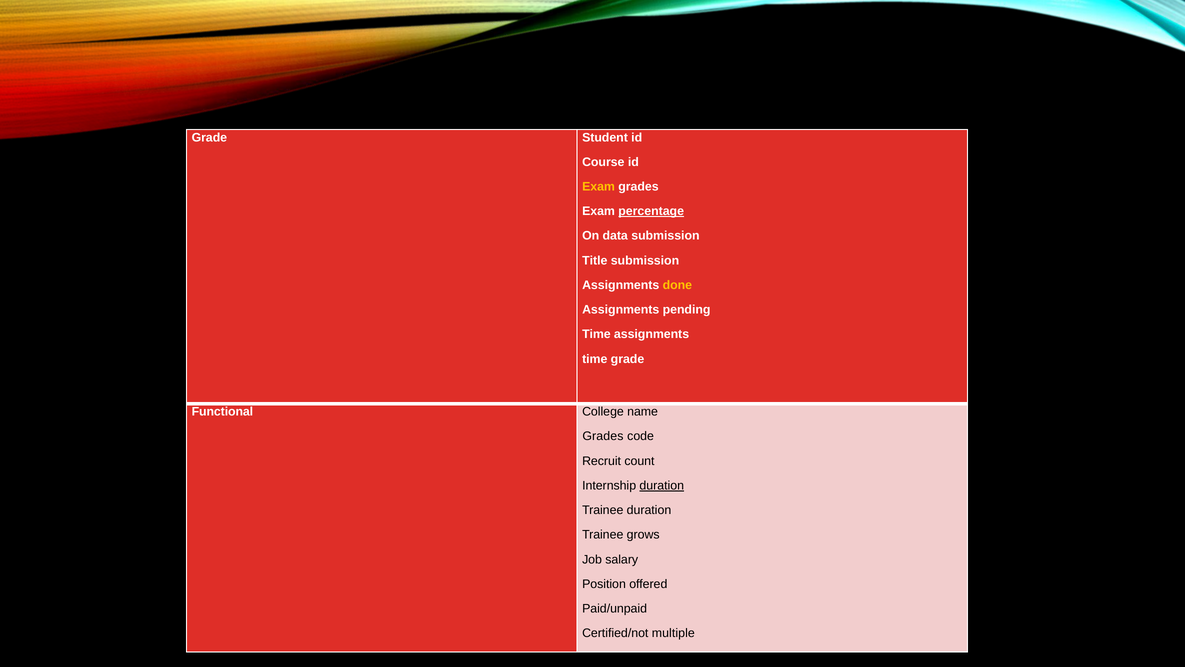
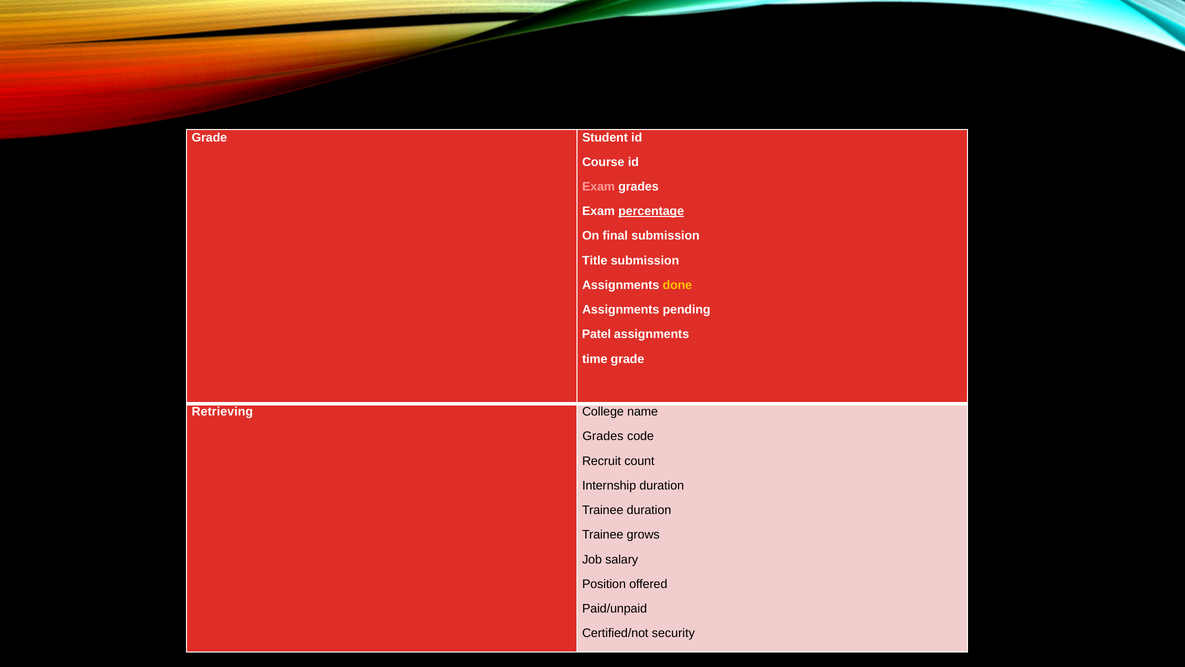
Exam colour: yellow -> pink (599, 187)
data: data -> final (615, 236)
Time: Time -> Patel (596, 334)
Functional: Functional -> Retrieving (222, 411)
duration underline: present -> none (662, 485)
multiple: multiple -> security (673, 633)
